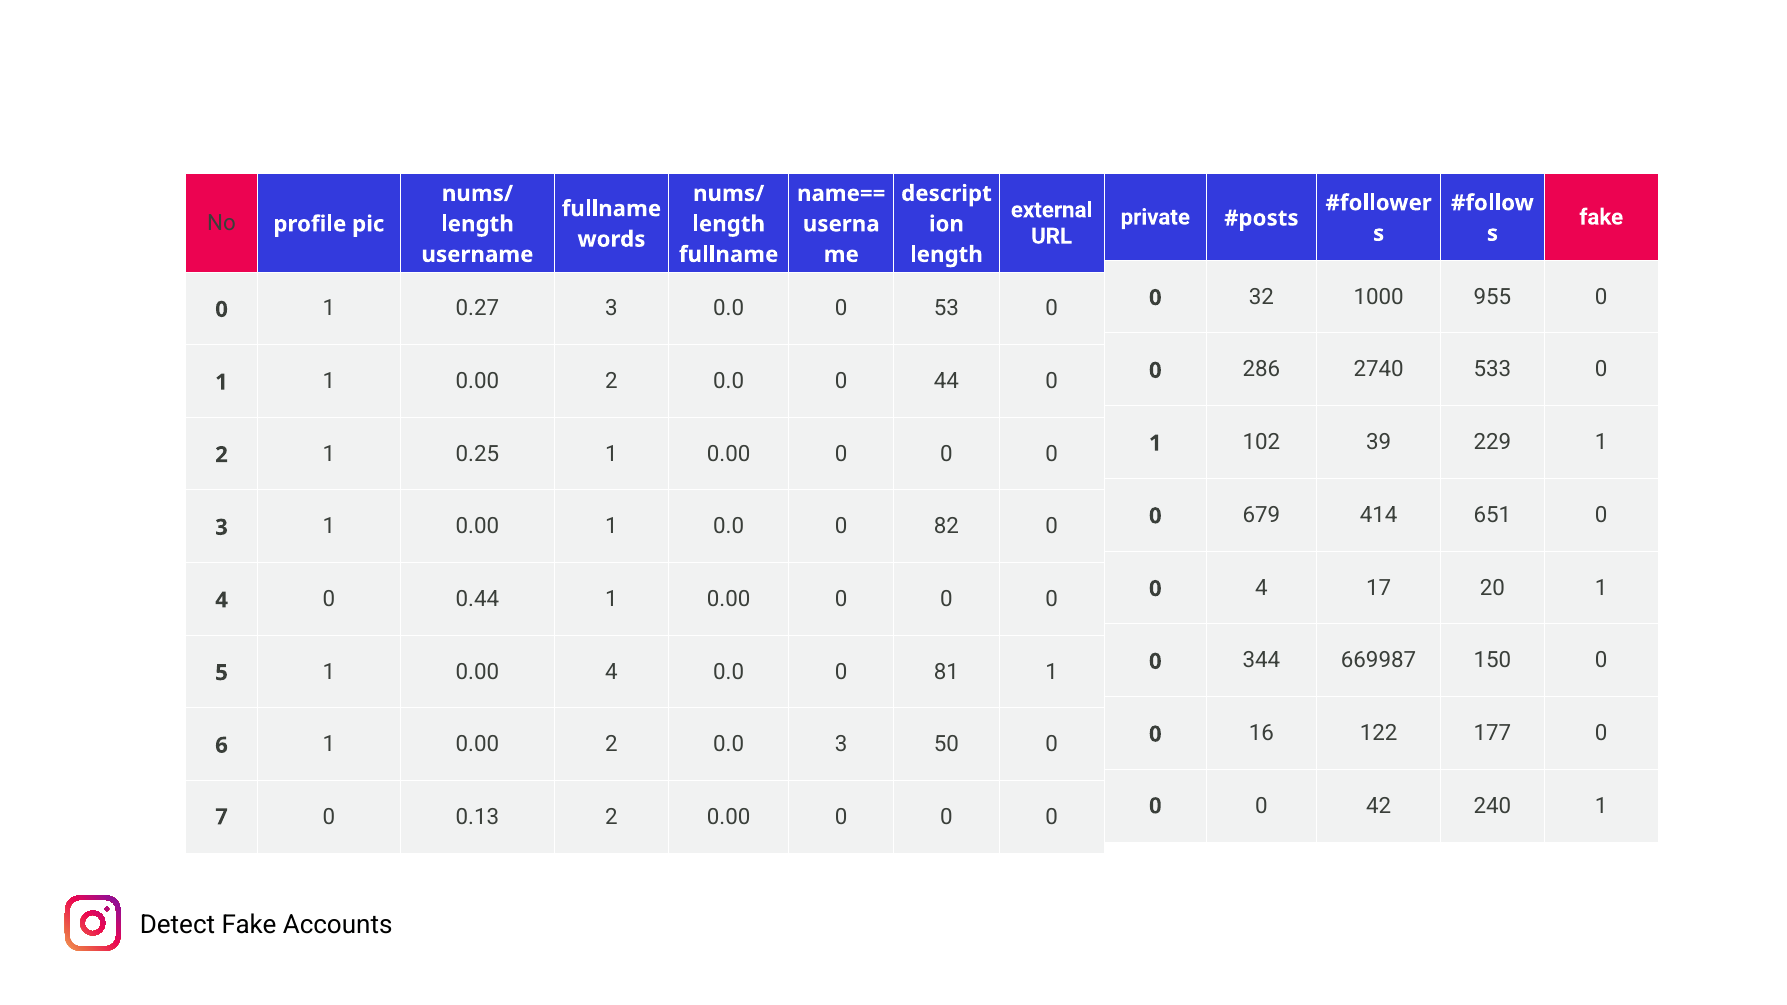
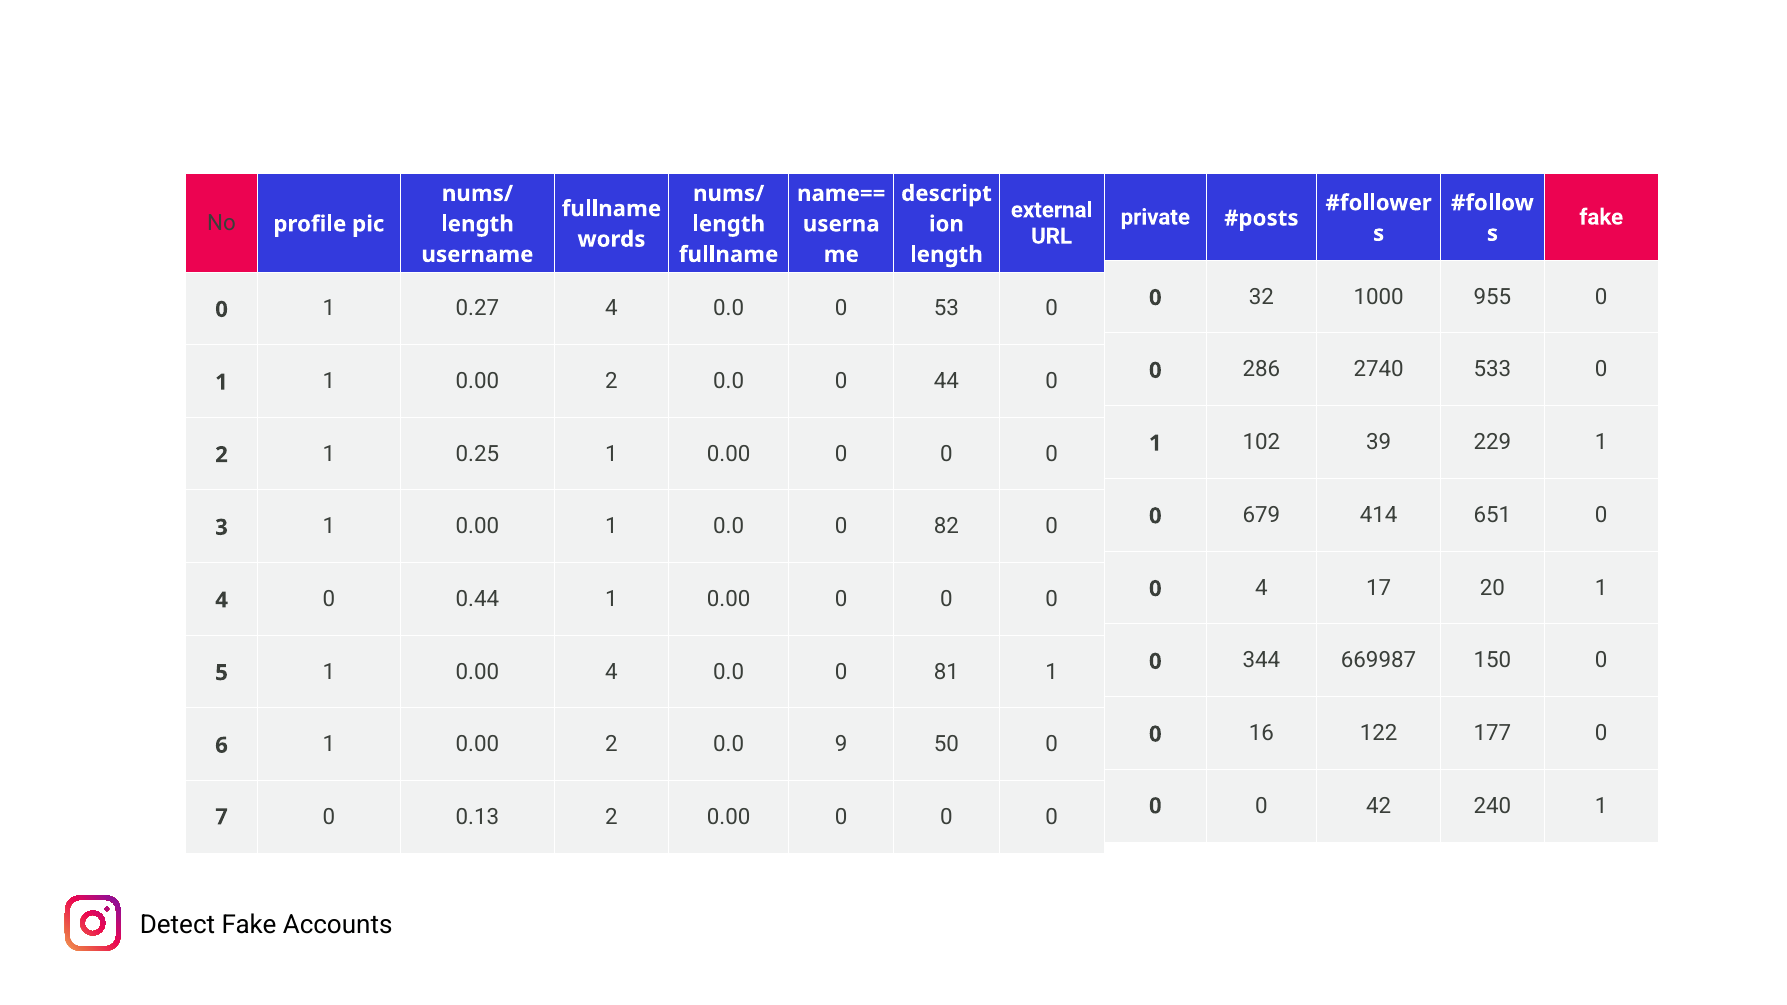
0.27 3: 3 -> 4 (611, 309)
0.0 3: 3 -> 9 (841, 744)
